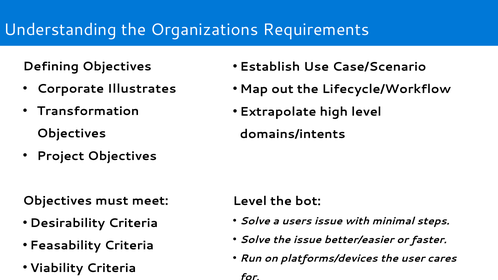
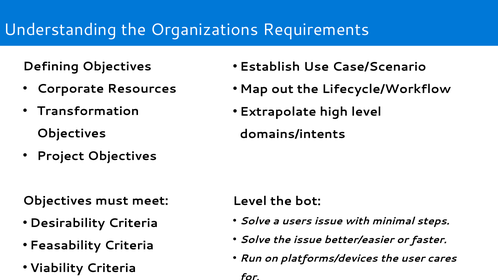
Illustrates: Illustrates -> Resources (142, 89)
